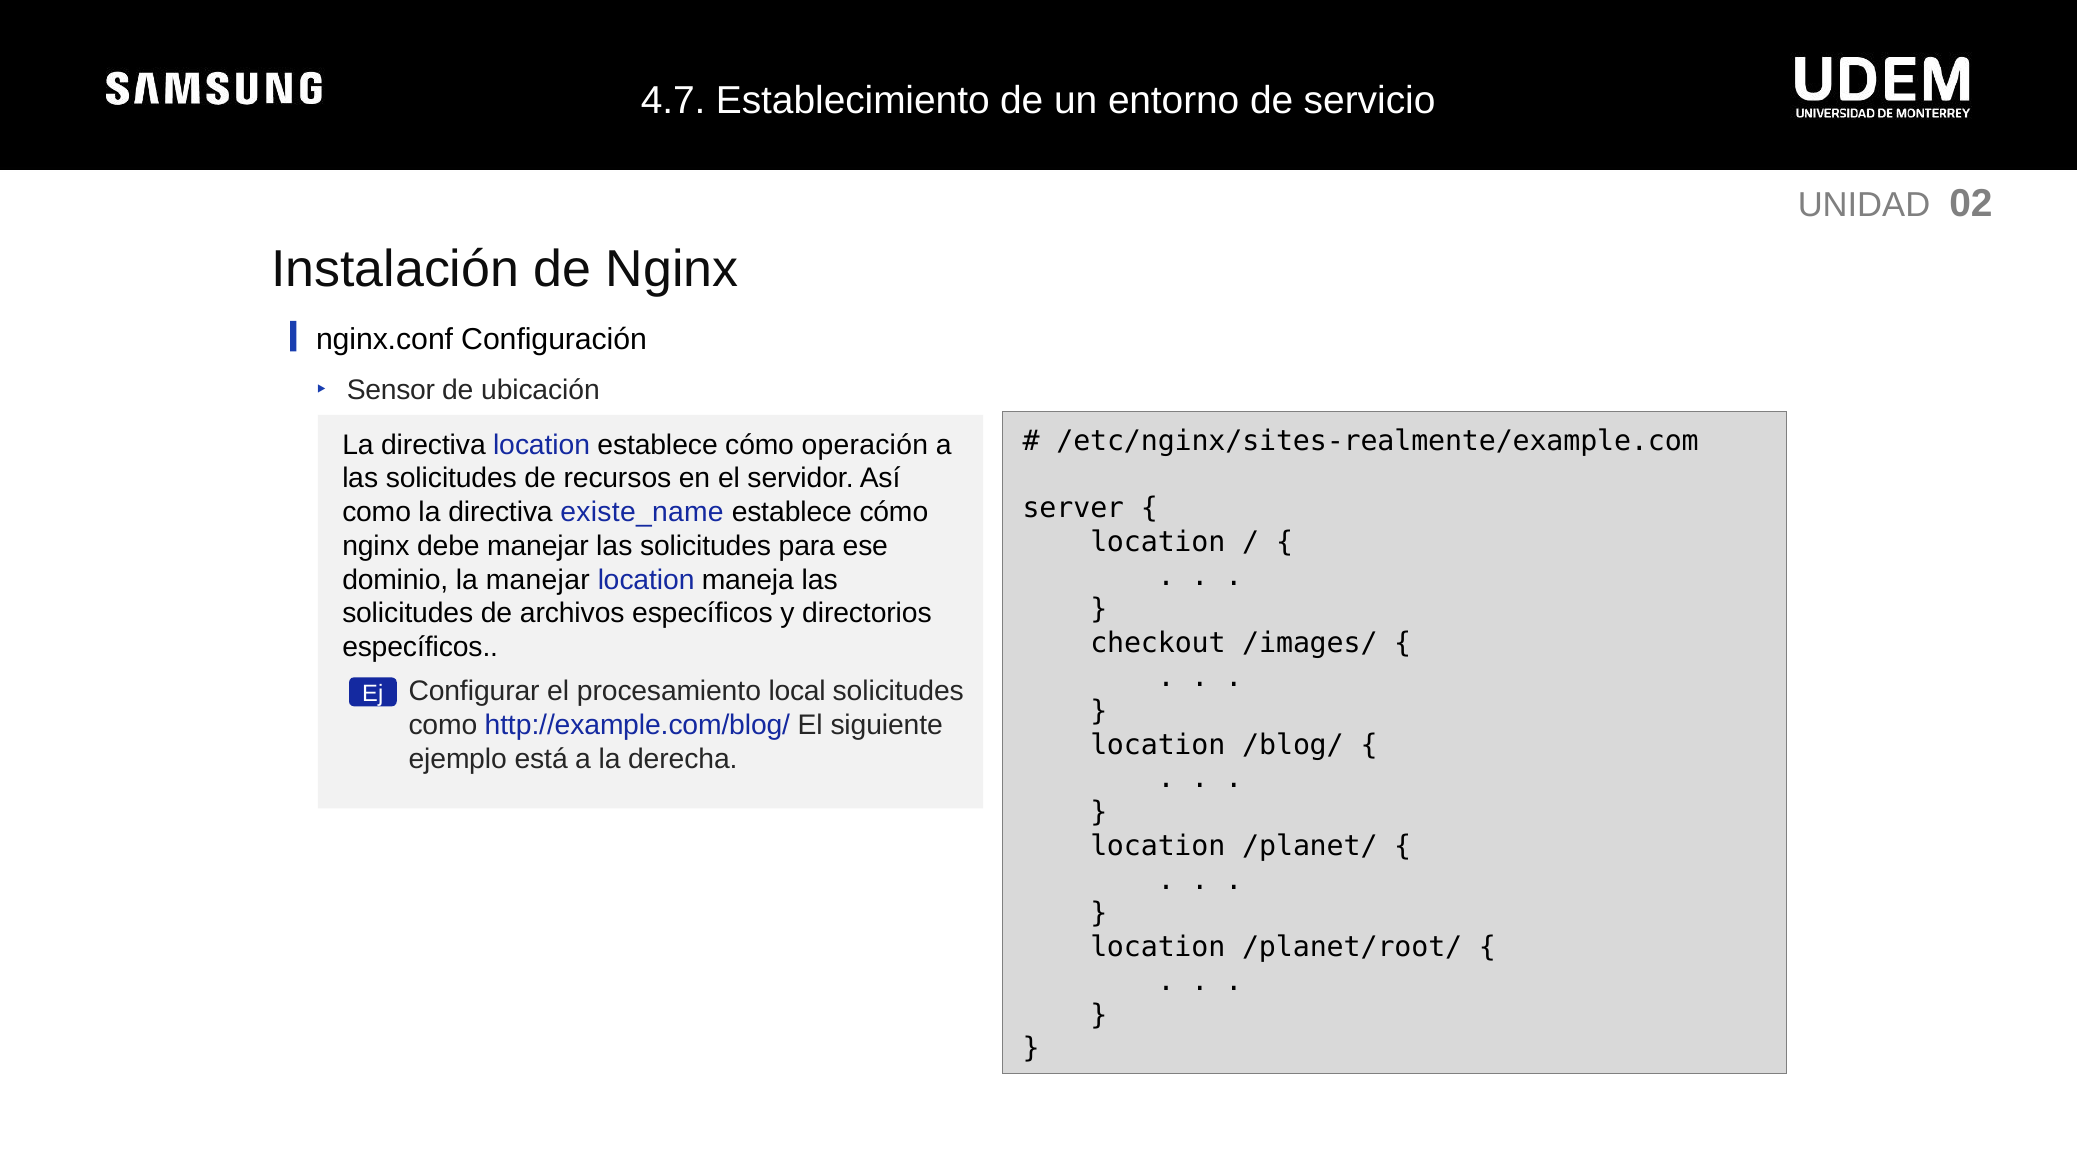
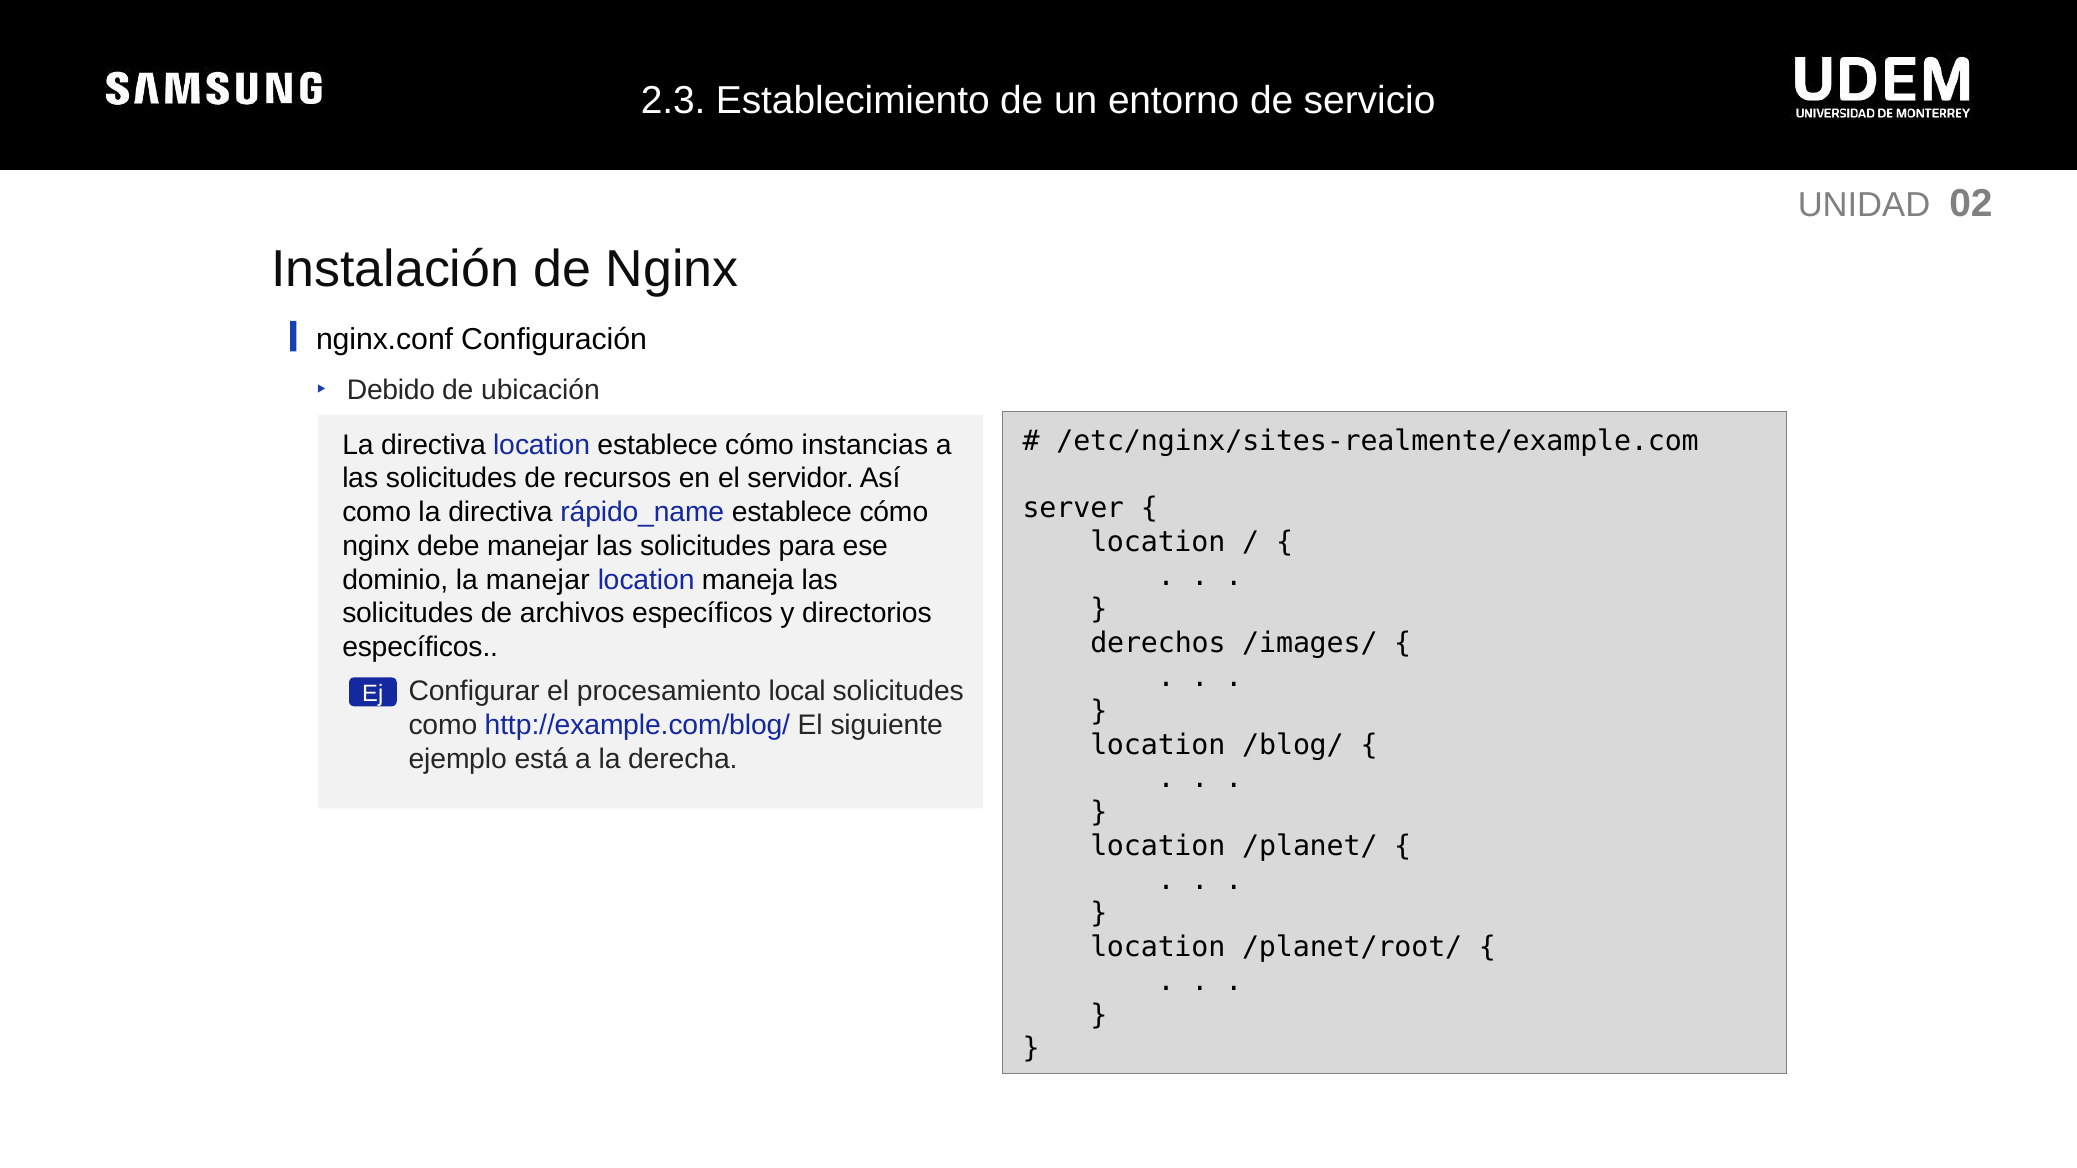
4.7: 4.7 -> 2.3 (673, 101)
Sensor: Sensor -> Debido (391, 391)
operación: operación -> instancias (865, 445)
existe_name: existe_name -> rápido_name (642, 512)
checkout: checkout -> derechos (1158, 644)
